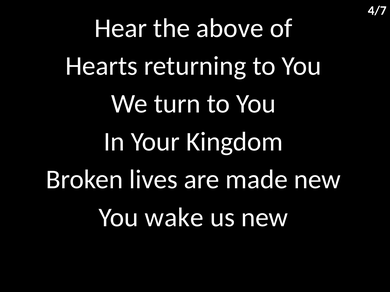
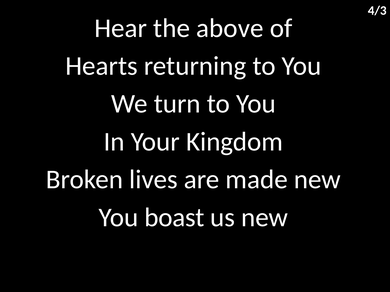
4/7: 4/7 -> 4/3 (377, 11)
wake: wake -> boast (174, 218)
